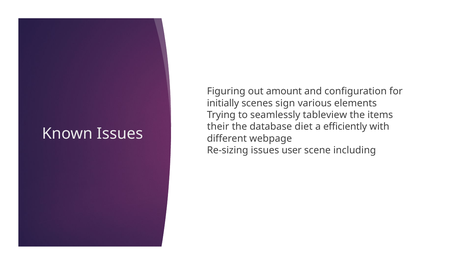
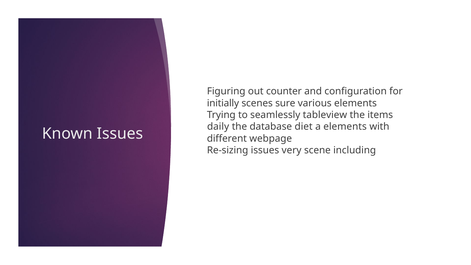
amount: amount -> counter (284, 91)
sign: sign -> sure (285, 103)
their: their -> daily (218, 127)
a efficiently: efficiently -> elements (345, 127)
user: user -> very (292, 150)
